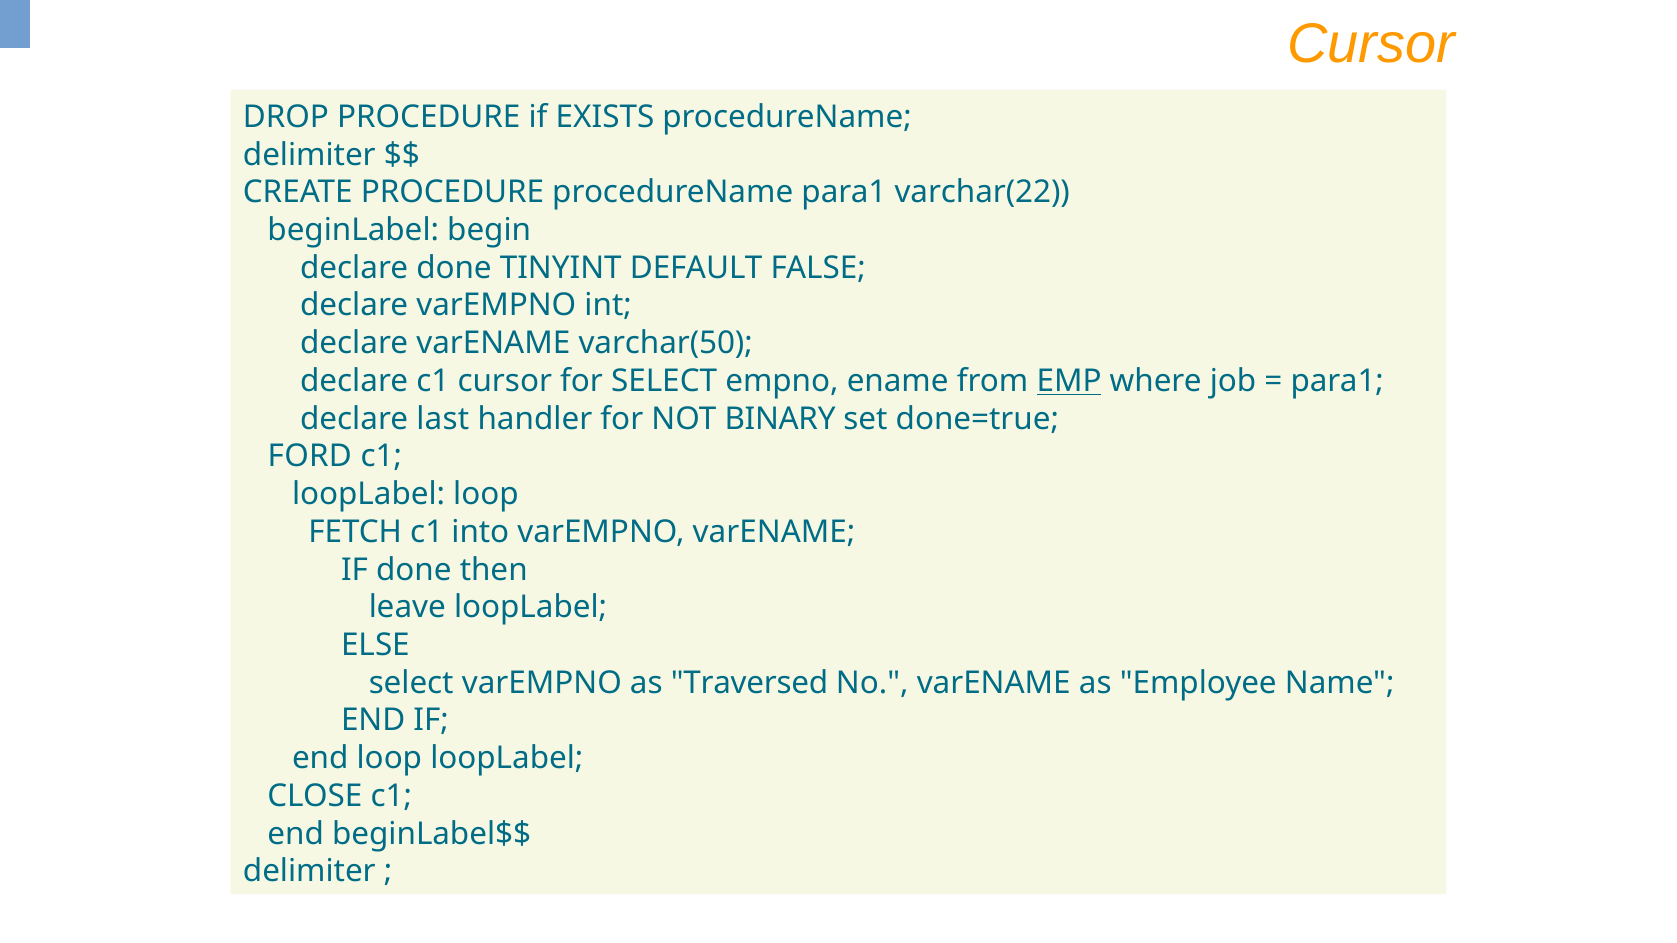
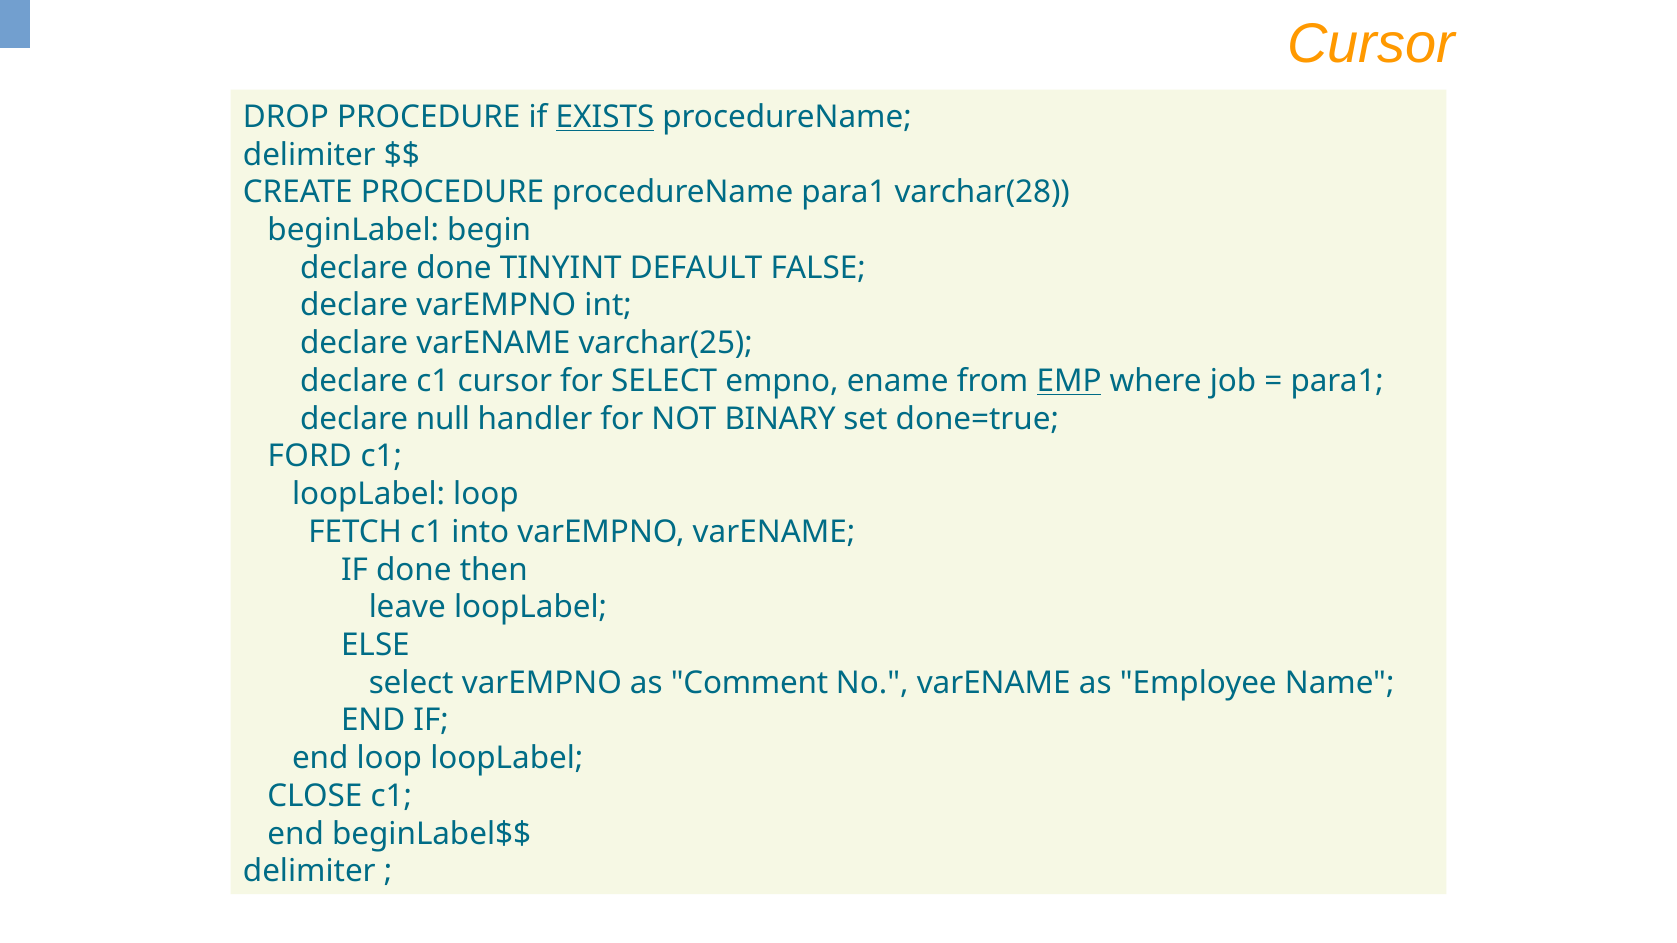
EXISTS underline: none -> present (605, 117)
varchar(22: varchar(22 -> varchar(28 (982, 192)
varchar(50: varchar(50 -> varchar(25 (666, 343)
last: last -> null (443, 419)
Traversed: Traversed -> Comment (749, 683)
